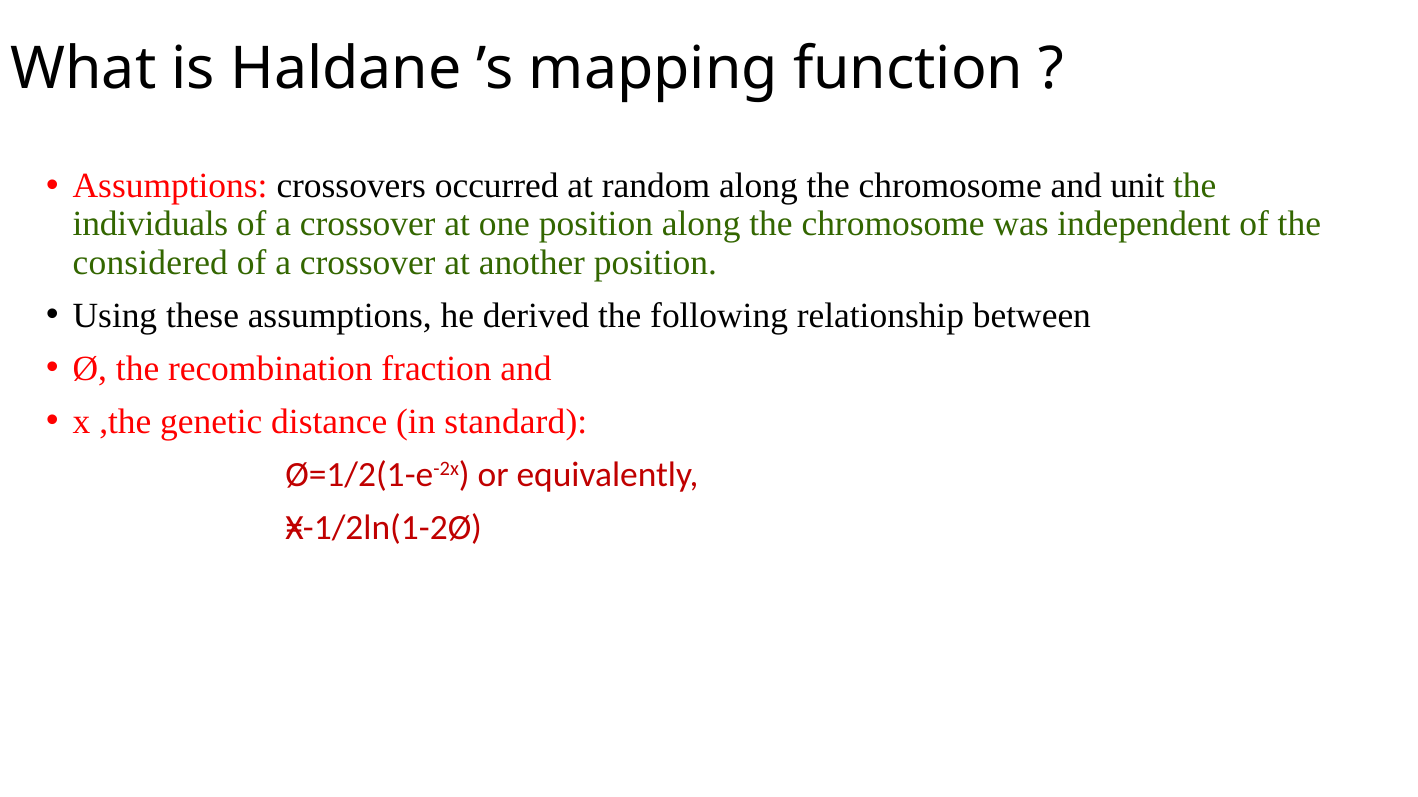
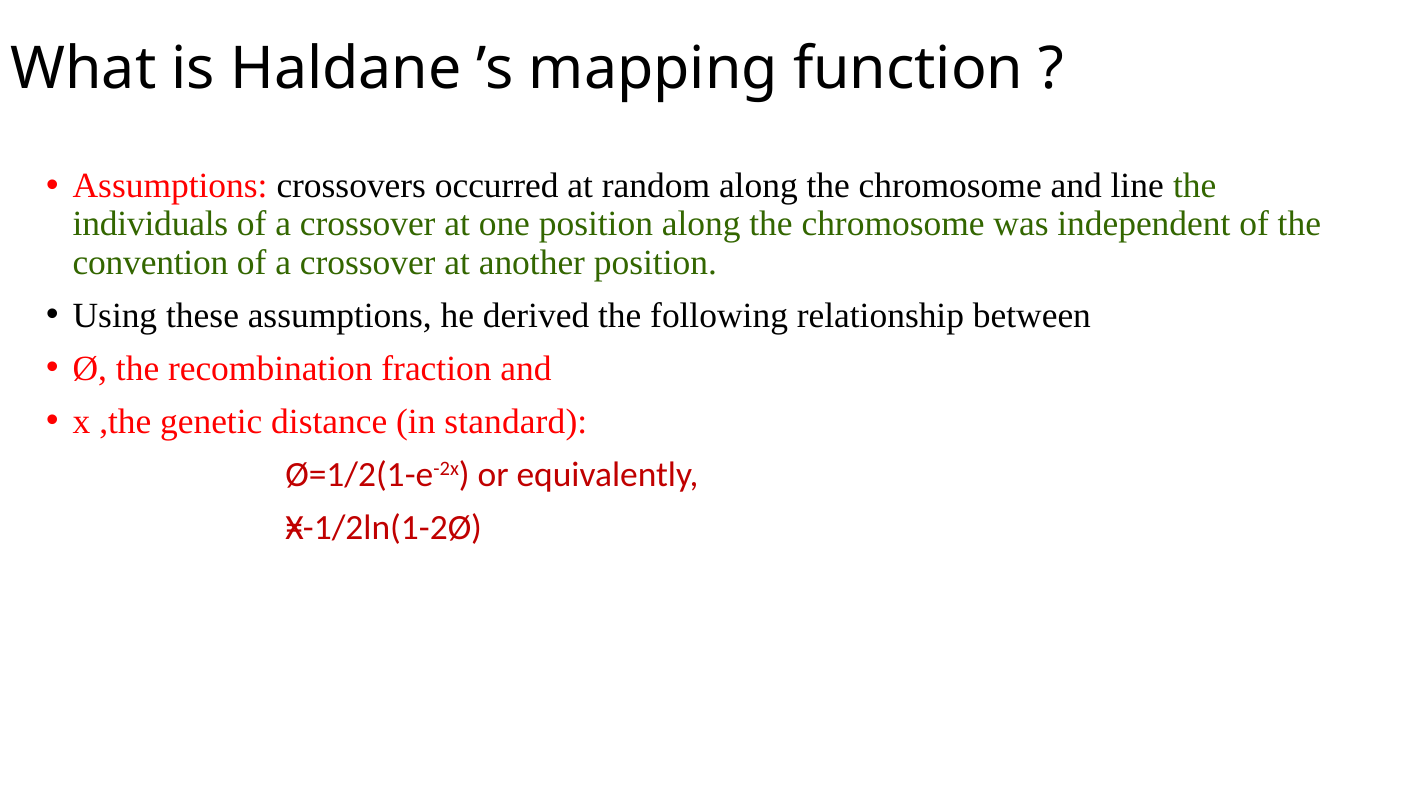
unit: unit -> line (1137, 186)
considered: considered -> convention (150, 263)
